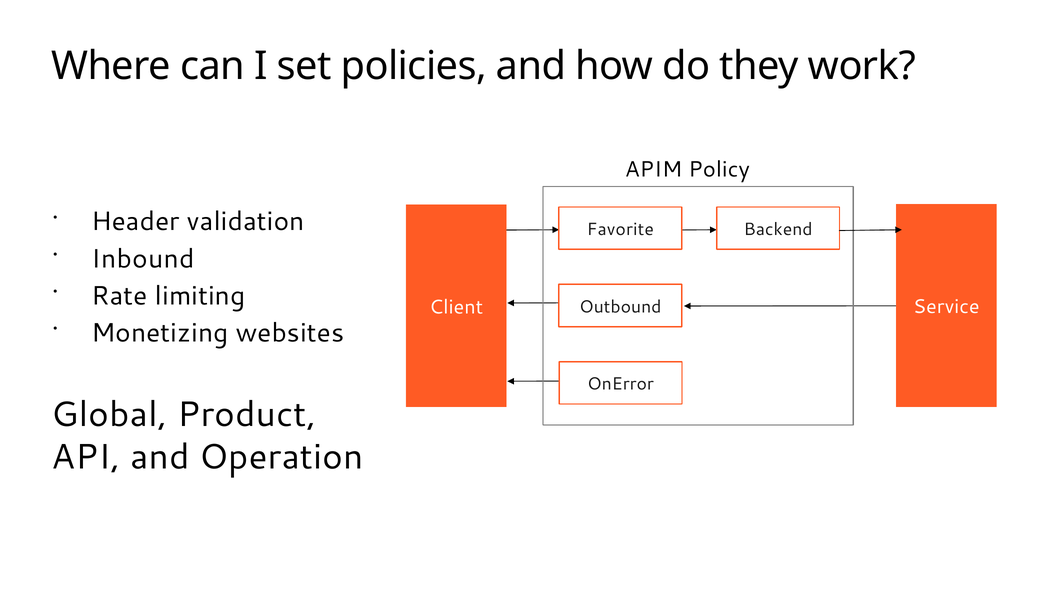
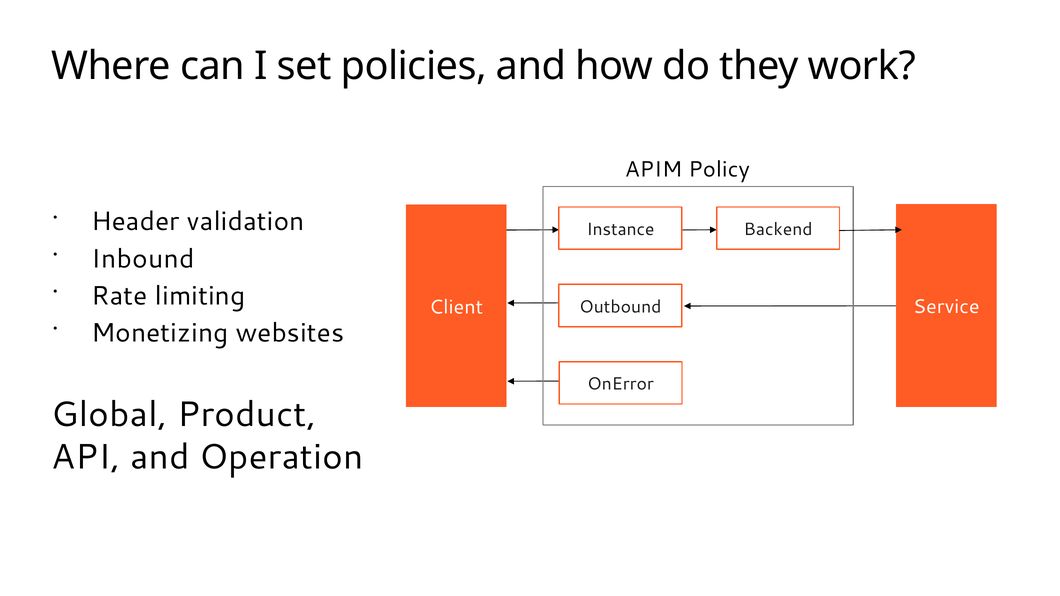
Favorite: Favorite -> Instance (620, 229)
